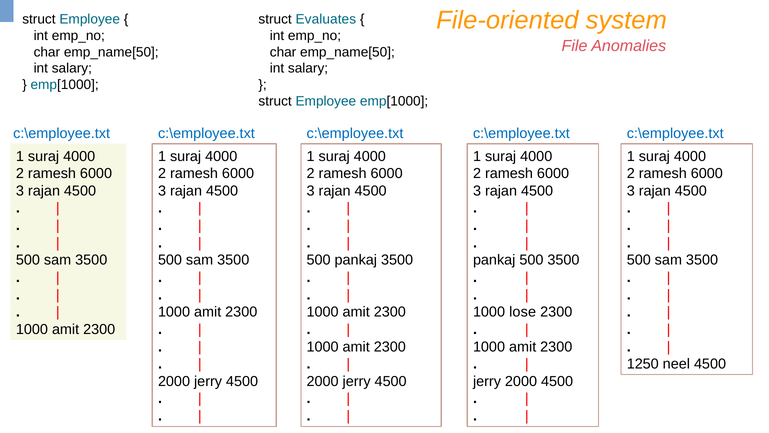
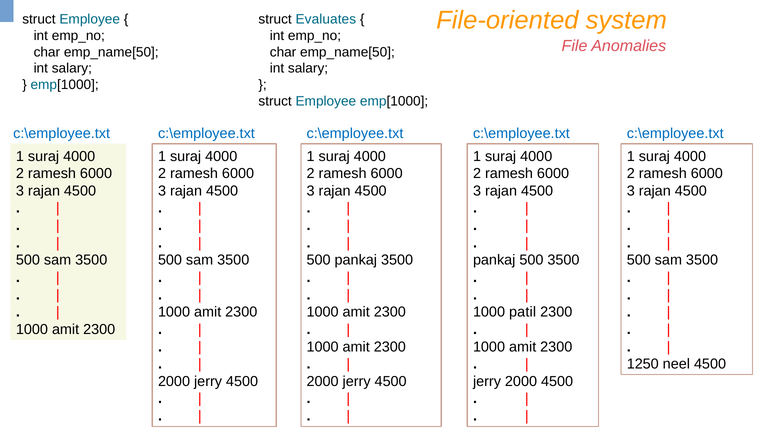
lose: lose -> patil (523, 312)
